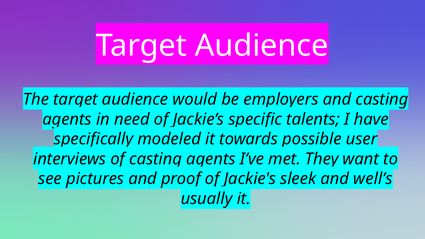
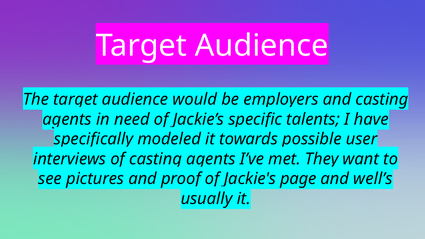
sleek: sleek -> page (298, 179)
